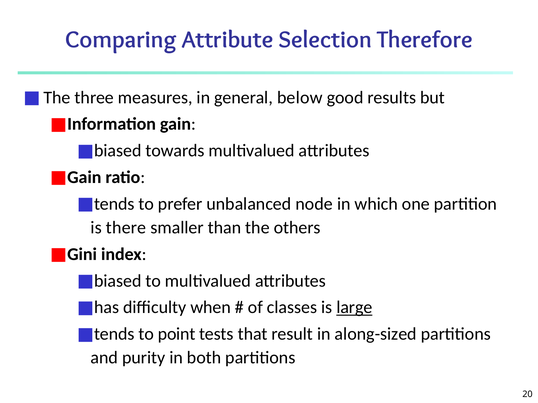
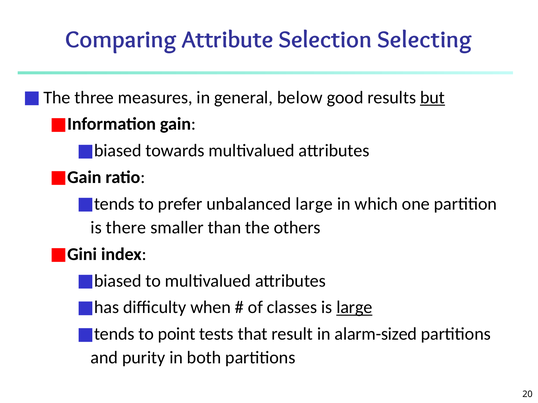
Therefore: Therefore -> Selecting (425, 40)
but underline: none -> present (433, 98)
unbalanced node: node -> large (314, 204)
along-sized: along-sized -> alarm-sized (376, 334)
